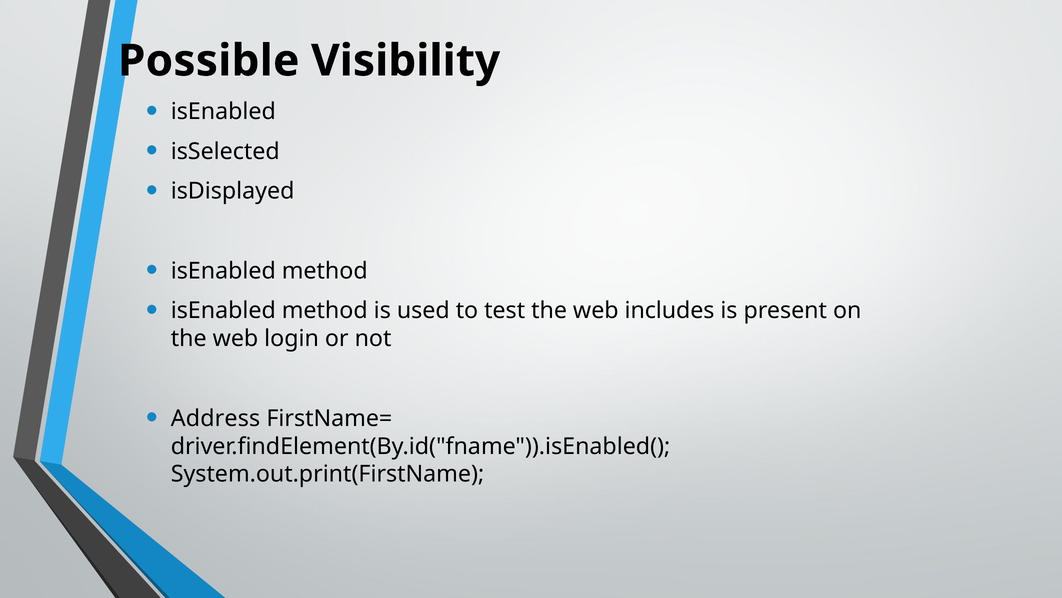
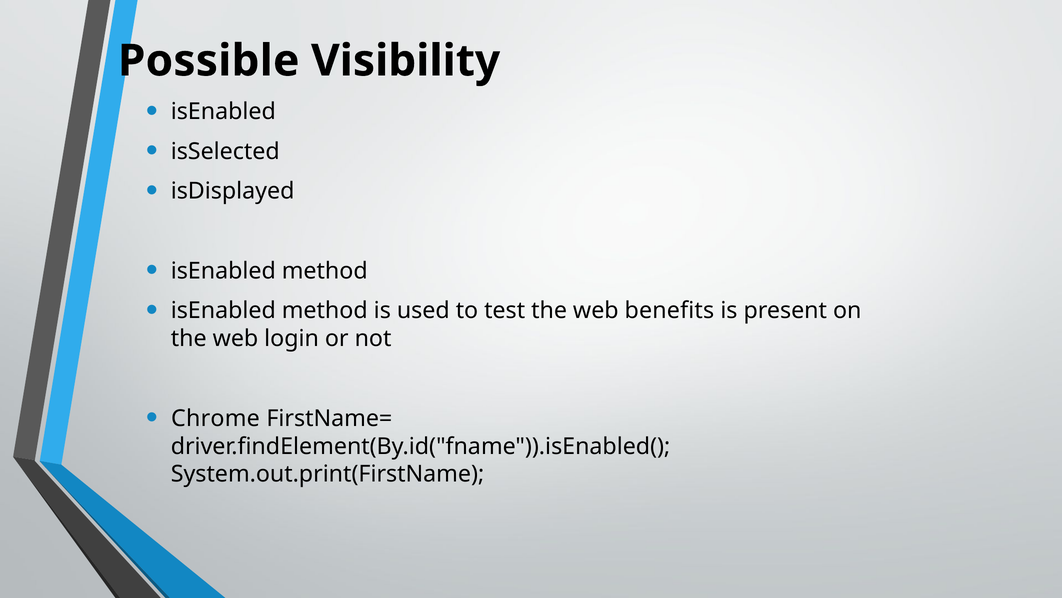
includes: includes -> benefits (669, 310)
Address: Address -> Chrome (215, 418)
